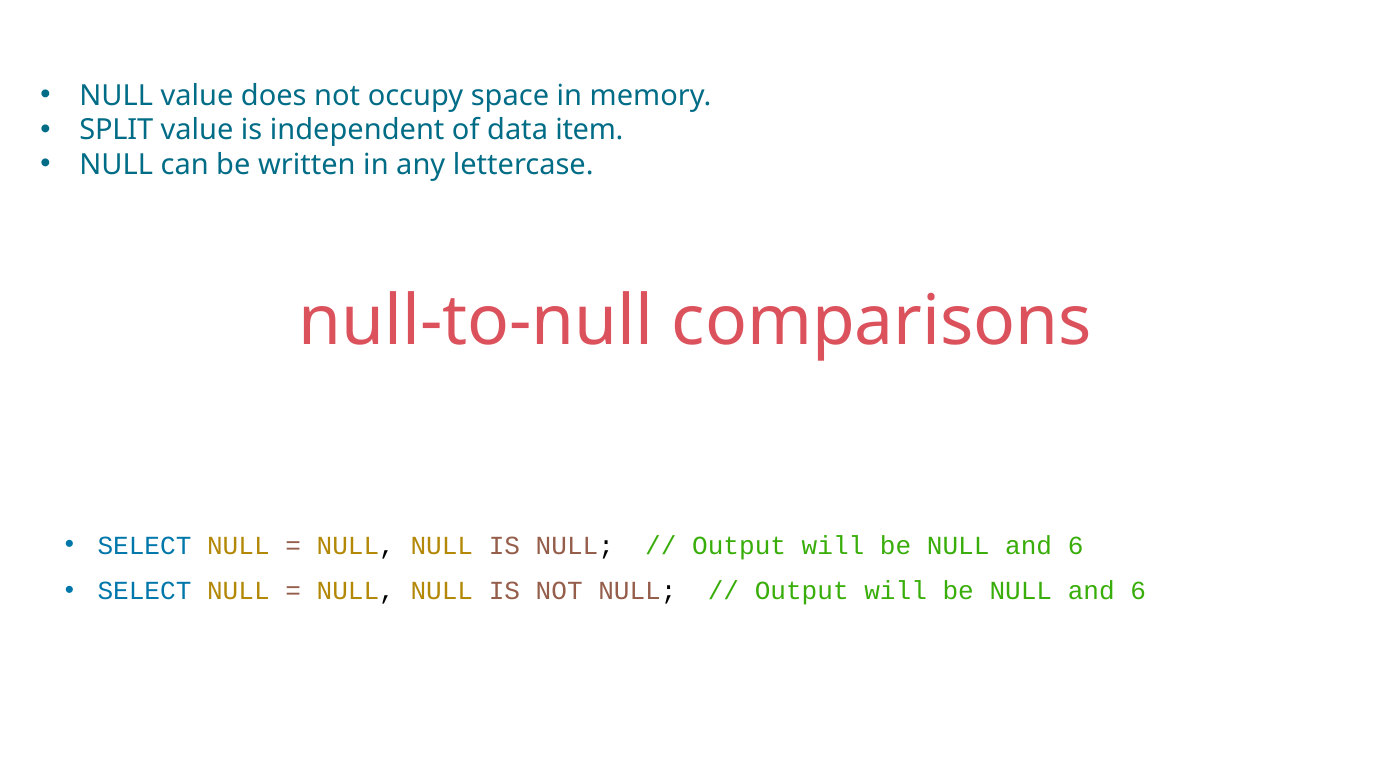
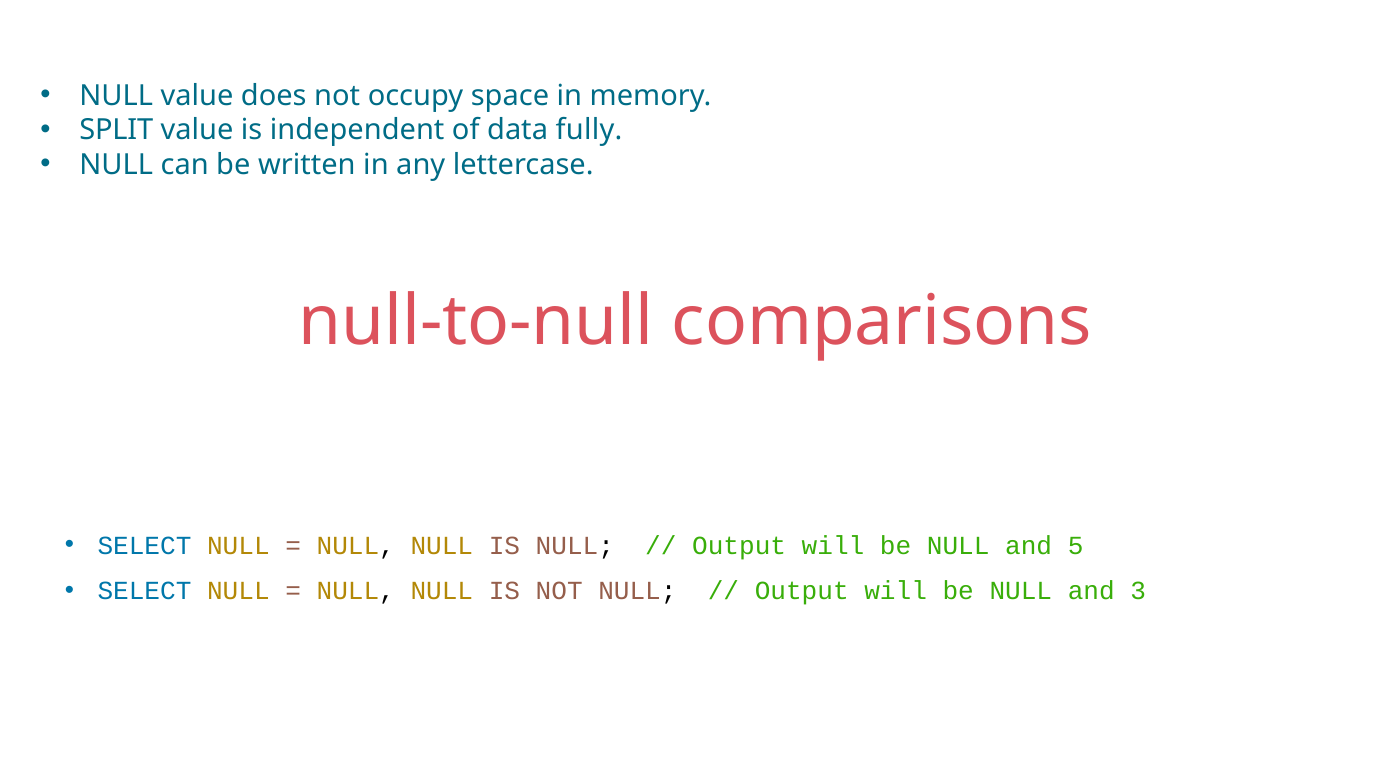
item: item -> fully (589, 130)
6: 6 -> 5 (1076, 545)
6: 6 -> 3 (1138, 590)
